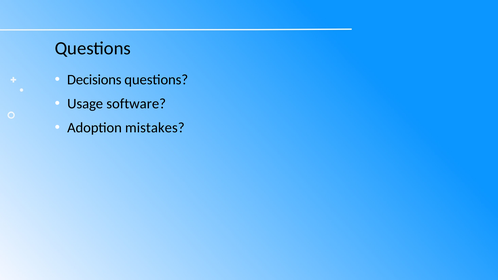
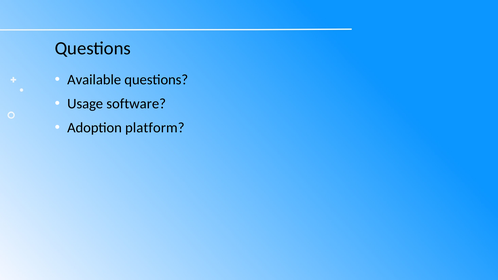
Decisions: Decisions -> Available (94, 80)
mistakes: mistakes -> platform (155, 128)
